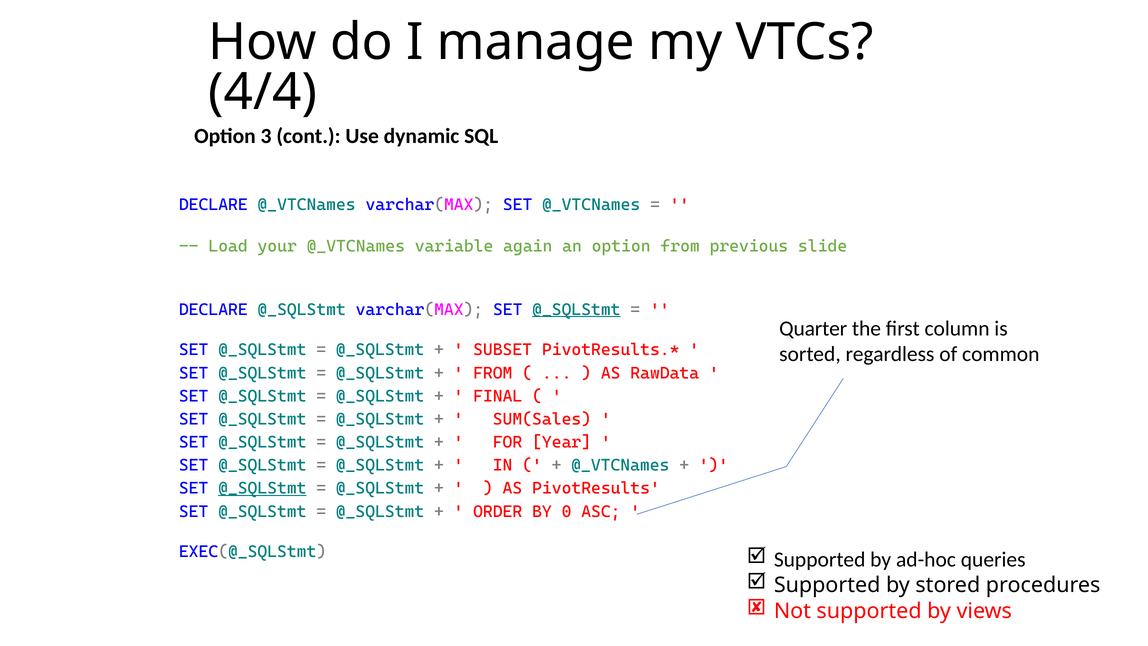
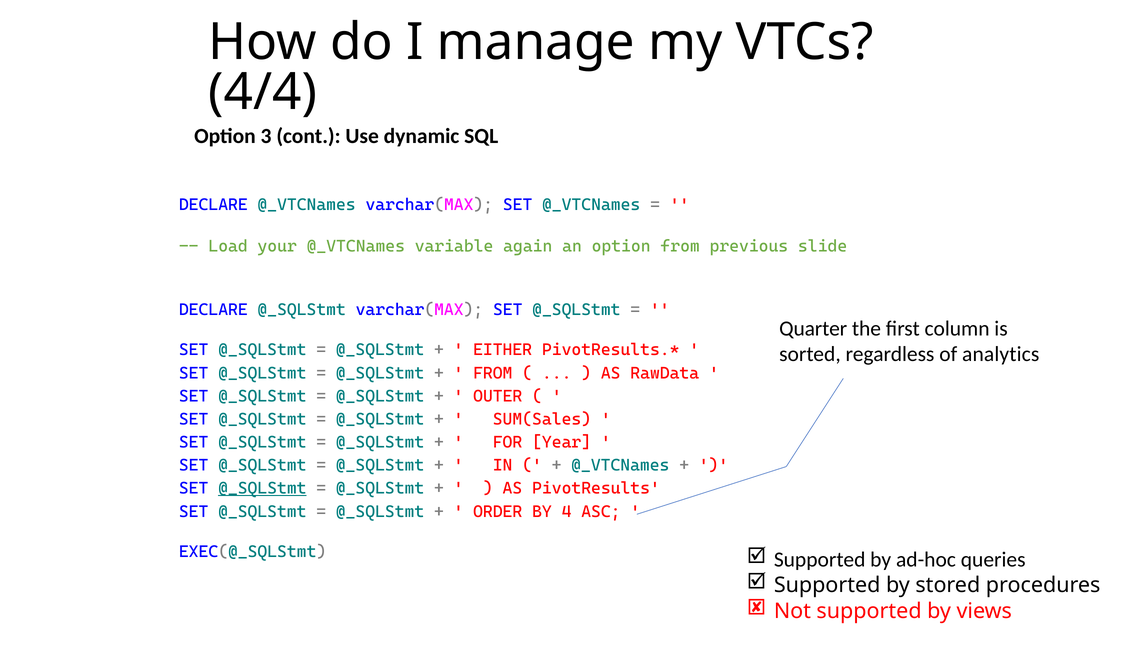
@_SQLStmt underline: present -> none (576, 309)
SUBSET: SUBSET -> EITHER (503, 350)
common: common -> analytics (1001, 354)
FINAL: FINAL -> OUTER (498, 396)
0: 0 -> 4 (567, 511)
